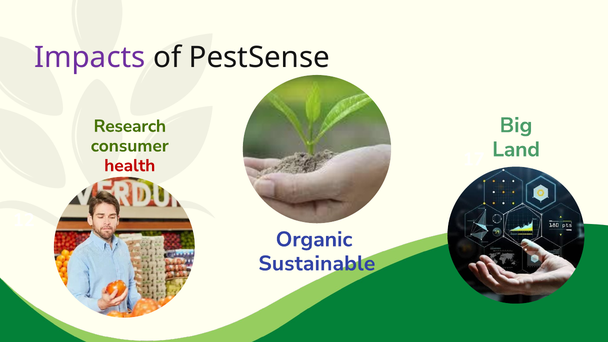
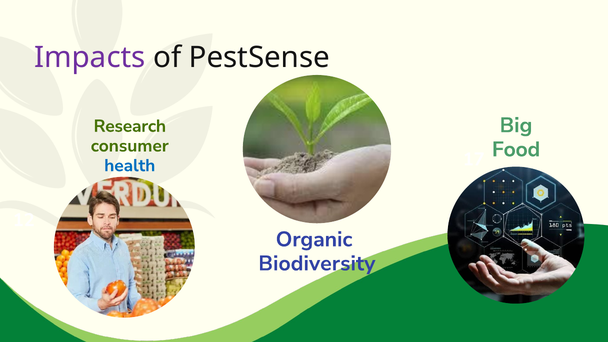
Land: Land -> Food (516, 149)
health colour: red -> blue (130, 165)
Sustainable: Sustainable -> Biodiversity (317, 263)
